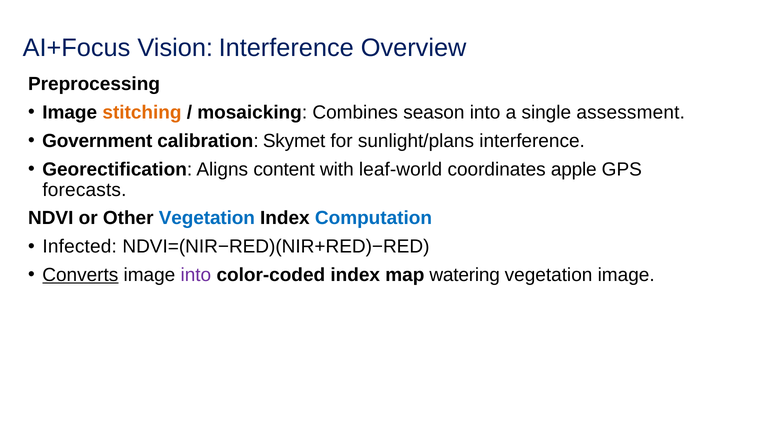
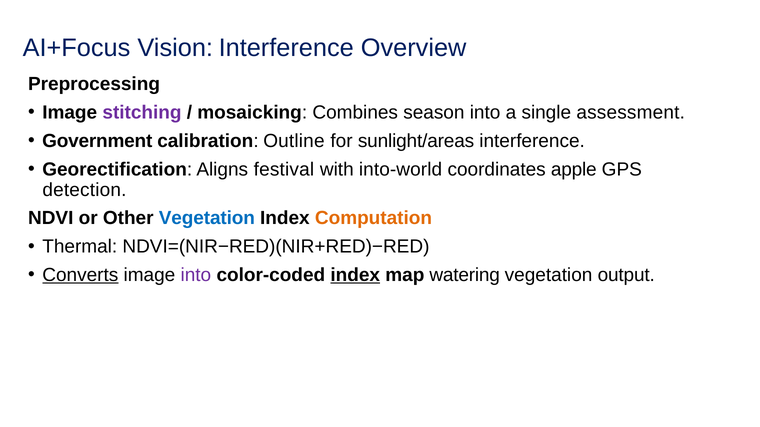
stitching colour: orange -> purple (142, 113)
Skymet: Skymet -> Outline (294, 141)
sunlight/plans: sunlight/plans -> sunlight/areas (416, 141)
content: content -> festival (284, 169)
leaf-world: leaf-world -> into-world (401, 169)
forecasts: forecasts -> detection (84, 190)
Computation colour: blue -> orange (373, 218)
Infected: Infected -> Thermal (80, 247)
index underline: none -> present (355, 275)
vegetation image: image -> output (626, 275)
